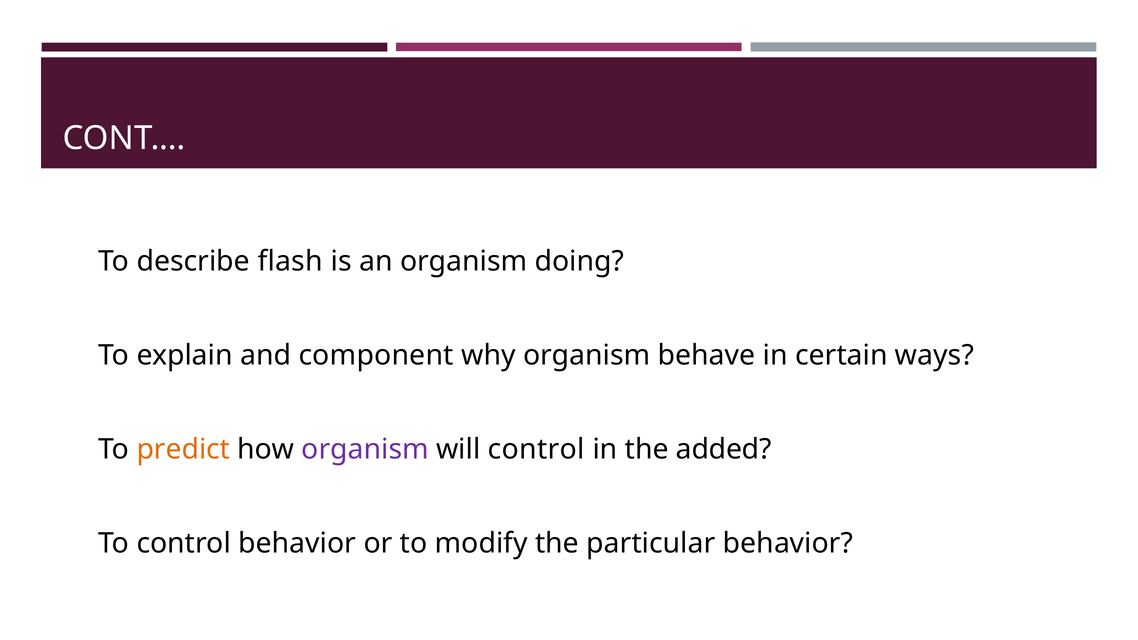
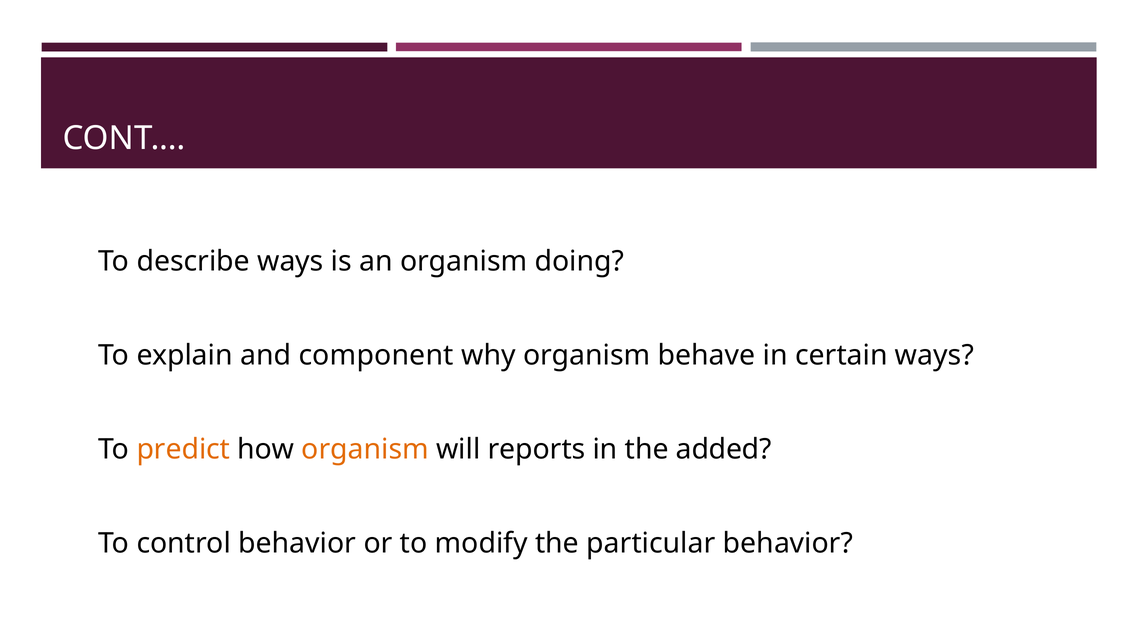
describe flash: flash -> ways (290, 262)
organism colour: purple -> orange (365, 449)
will control: control -> reports (537, 449)
